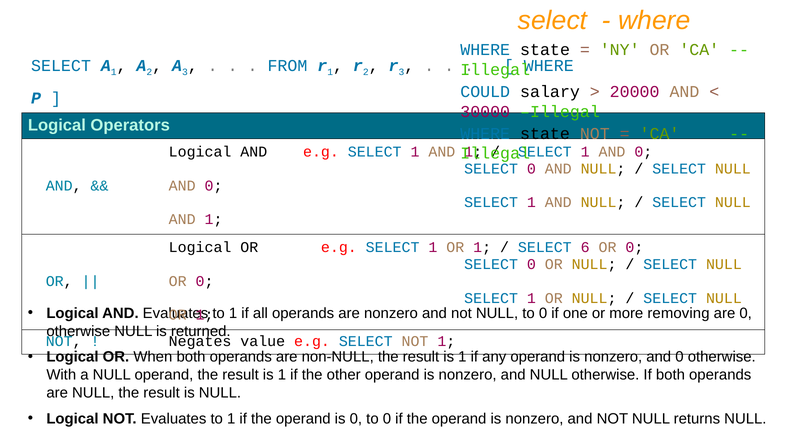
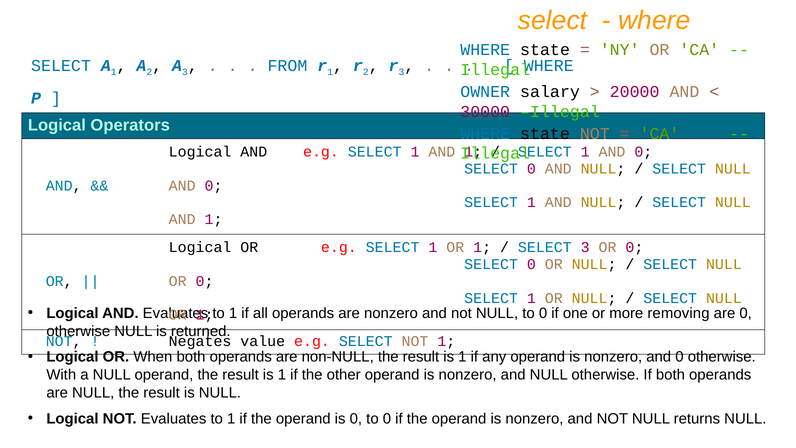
COULD: COULD -> OWNER (485, 92)
SELECT 6: 6 -> 3 (585, 247)
